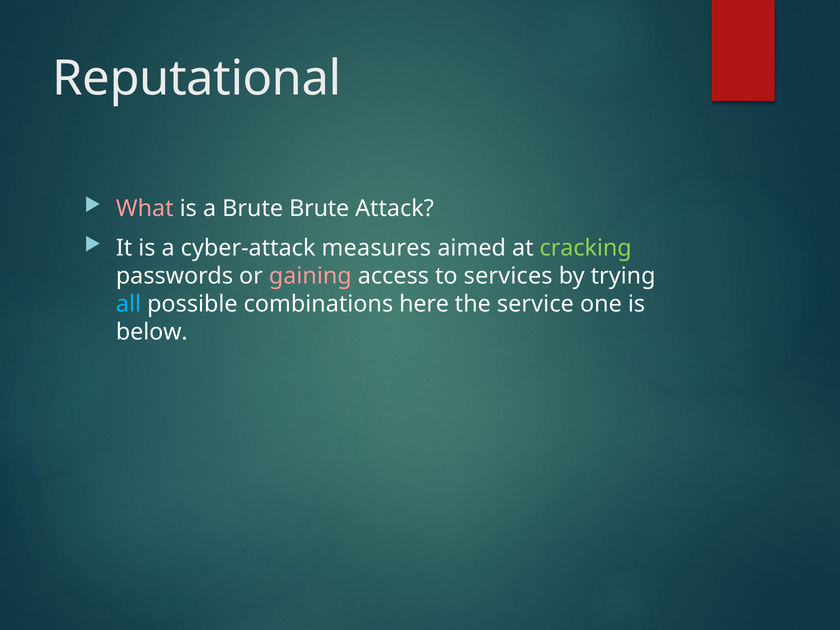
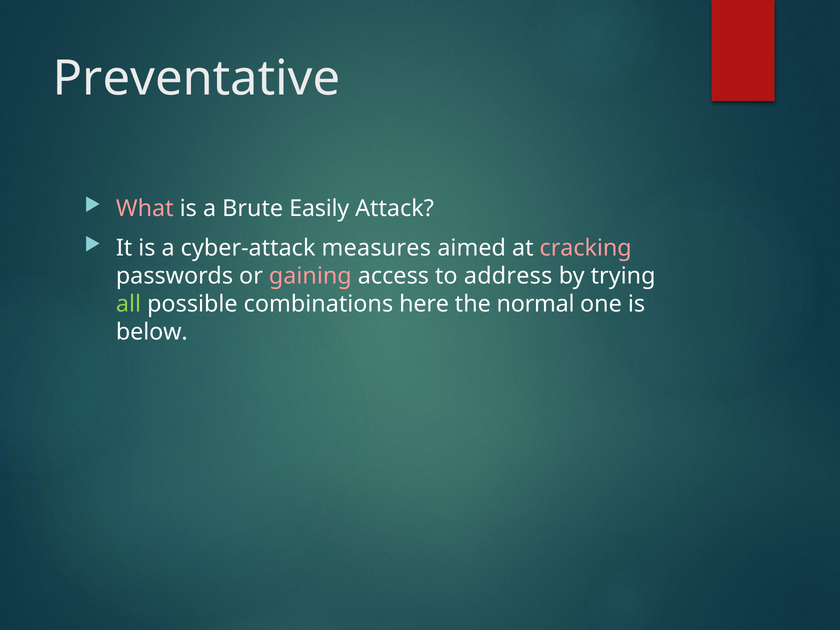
Reputational: Reputational -> Preventative (197, 79)
Brute Brute: Brute -> Easily (319, 208)
cracking colour: light green -> pink (586, 248)
services: services -> address (508, 276)
all colour: light blue -> light green (128, 304)
service: service -> normal (536, 304)
